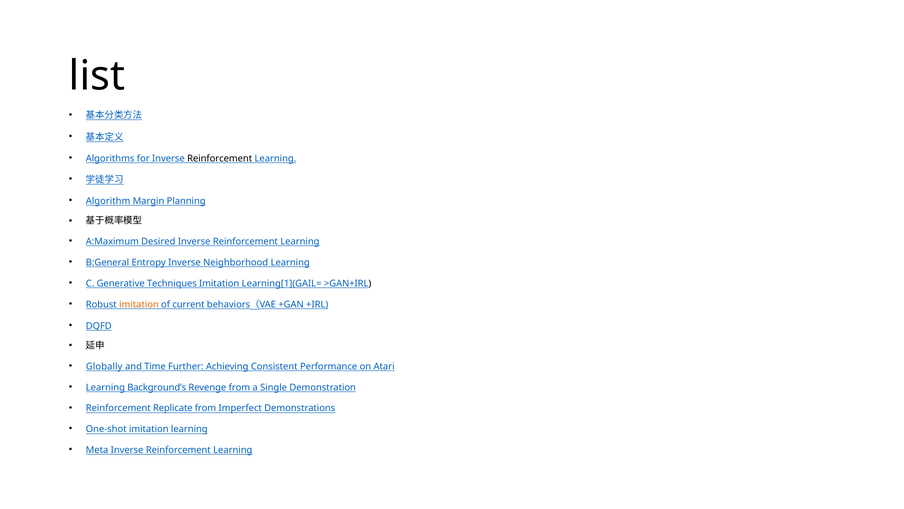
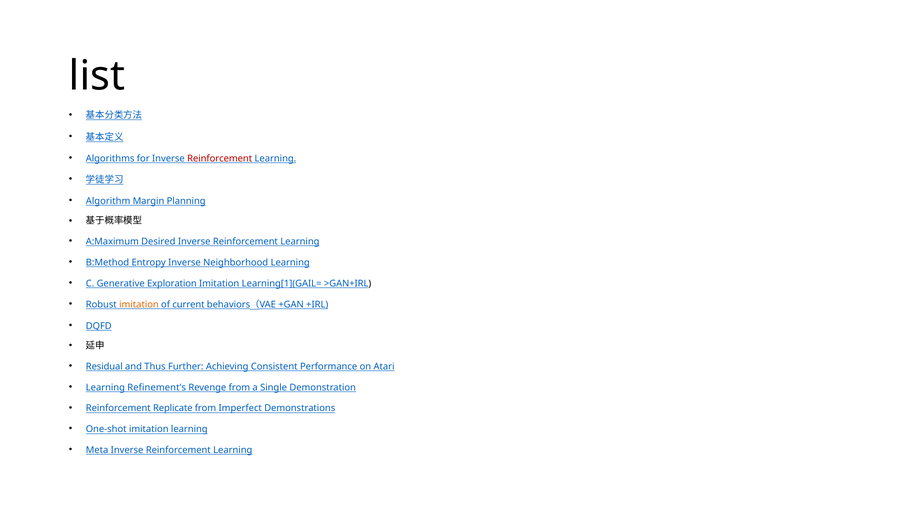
Reinforcement colour: black -> red (220, 158)
B:General: B:General -> B:Method (108, 262)
Techniques: Techniques -> Exploration (172, 283)
Globally: Globally -> Residual (104, 366)
Time: Time -> Thus (155, 366)
Background’s: Background’s -> Refinement’s (157, 387)
